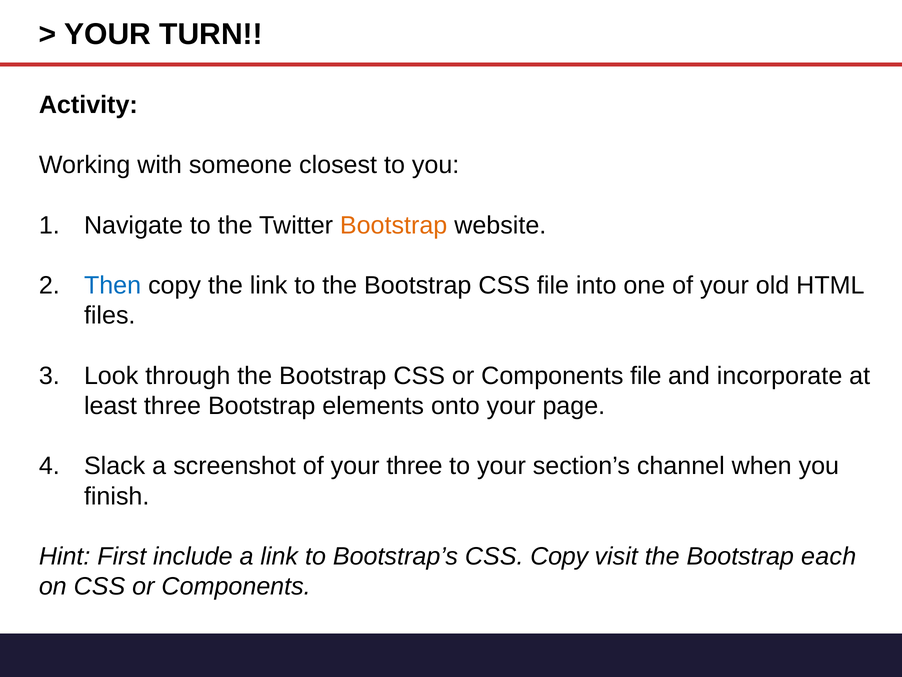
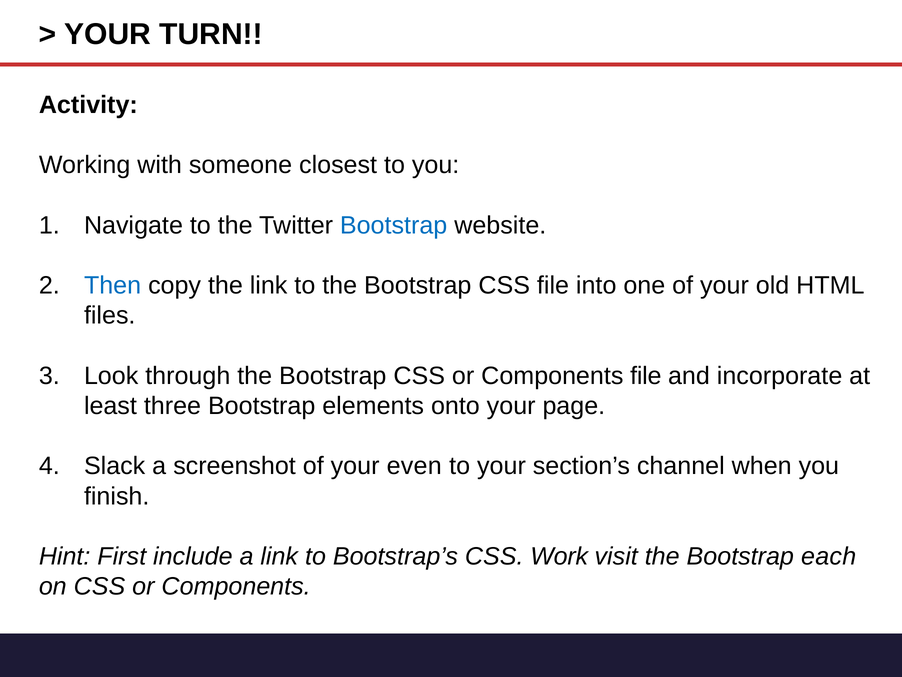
Bootstrap colour: orange -> blue (394, 225)
your three: three -> even (414, 466)
CSS Copy: Copy -> Work (559, 556)
